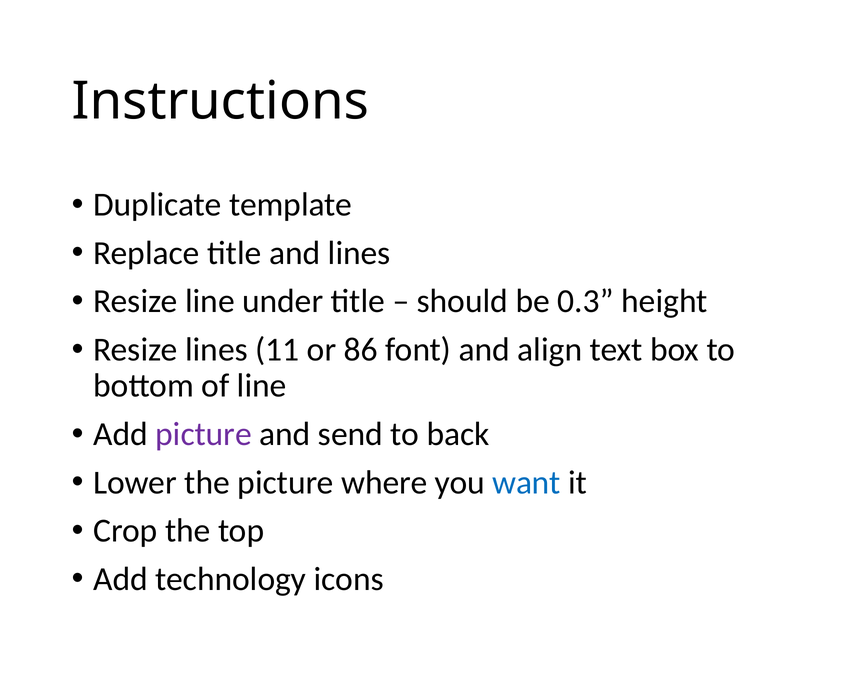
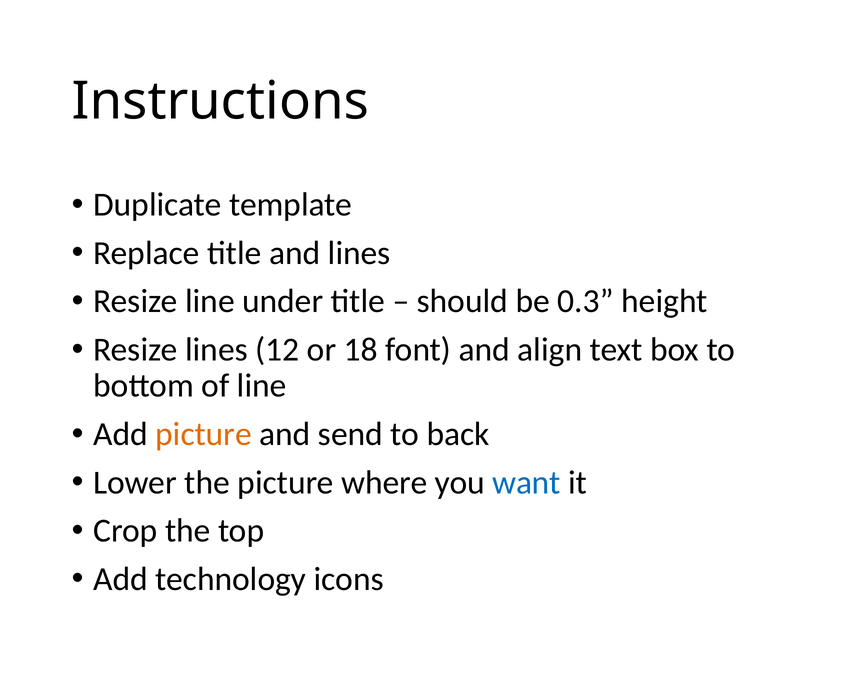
11: 11 -> 12 (277, 350)
86: 86 -> 18 (361, 350)
picture colour: purple -> orange (204, 434)
